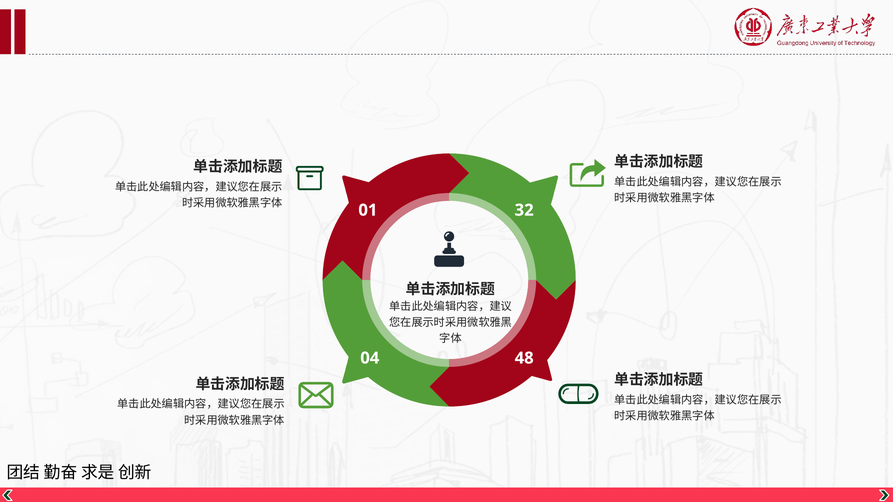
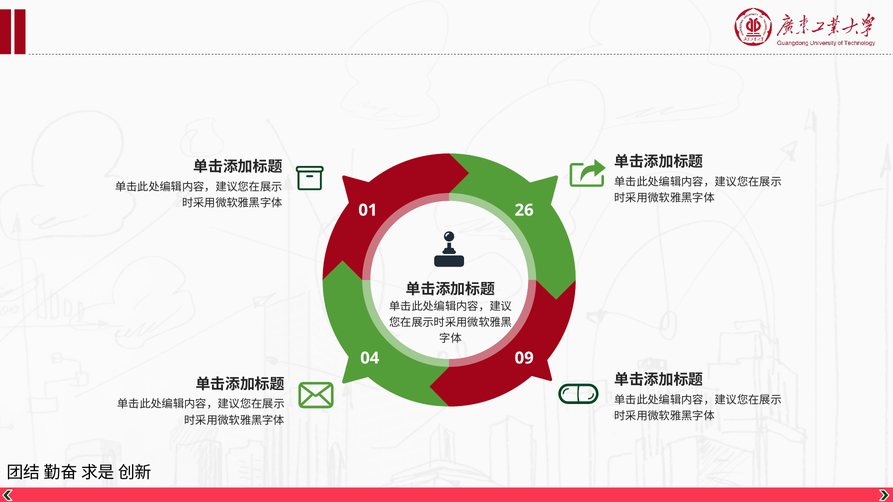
32: 32 -> 26 (524, 210)
48: 48 -> 09 (524, 358)
